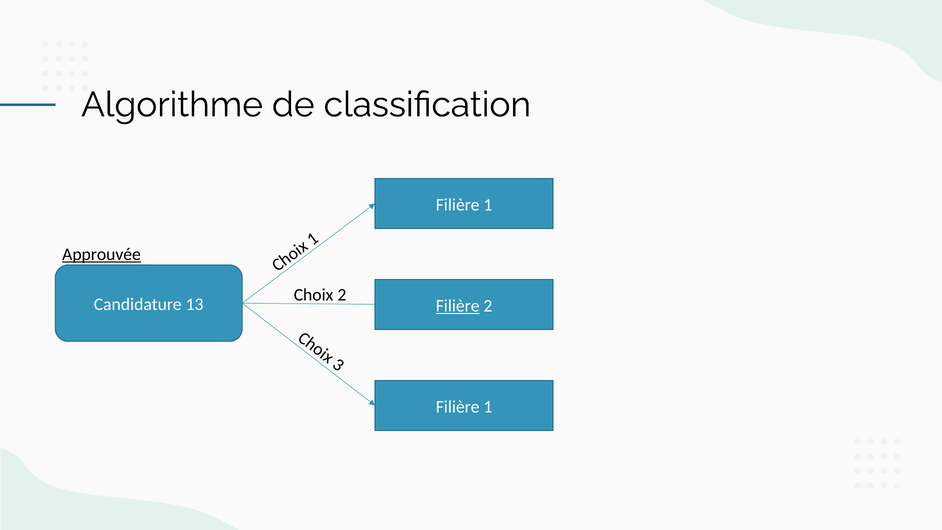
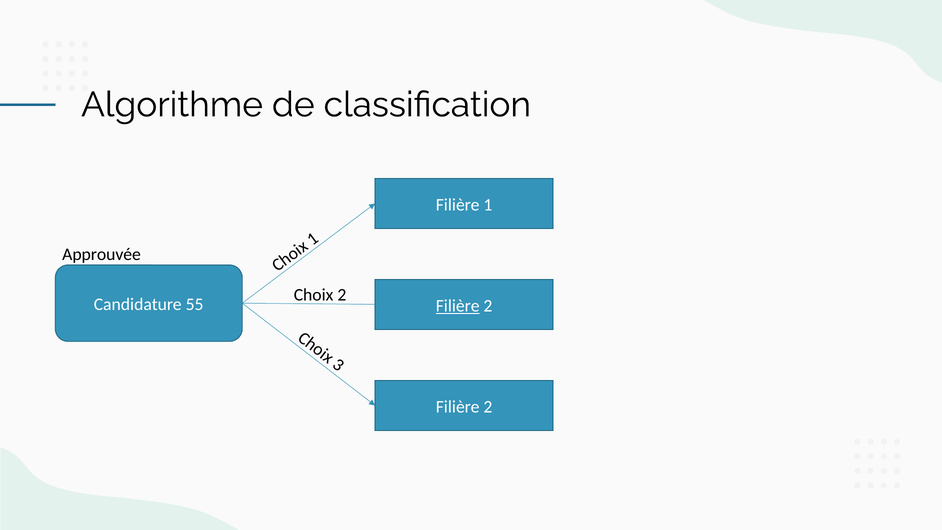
Approuvée underline: present -> none (102, 254)
13: 13 -> 55 (195, 304)
1: 1 -> 2 (488, 407)
